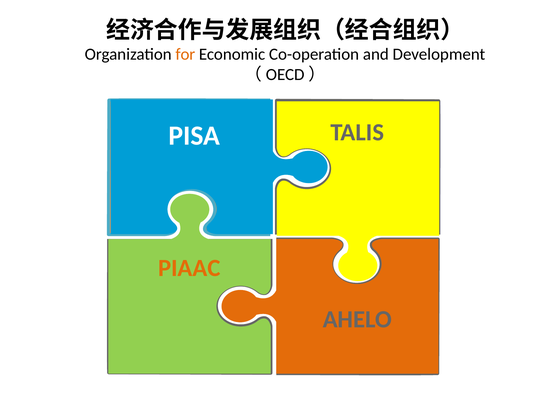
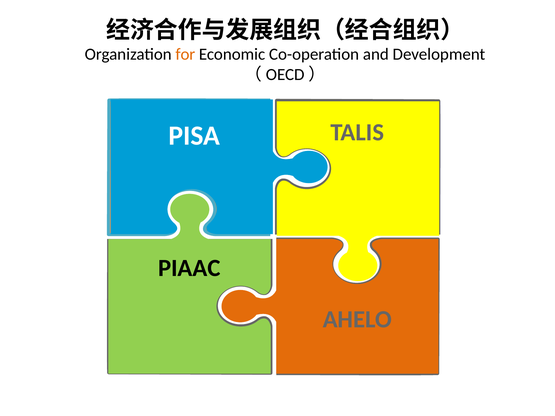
PIAAC colour: orange -> black (189, 268)
